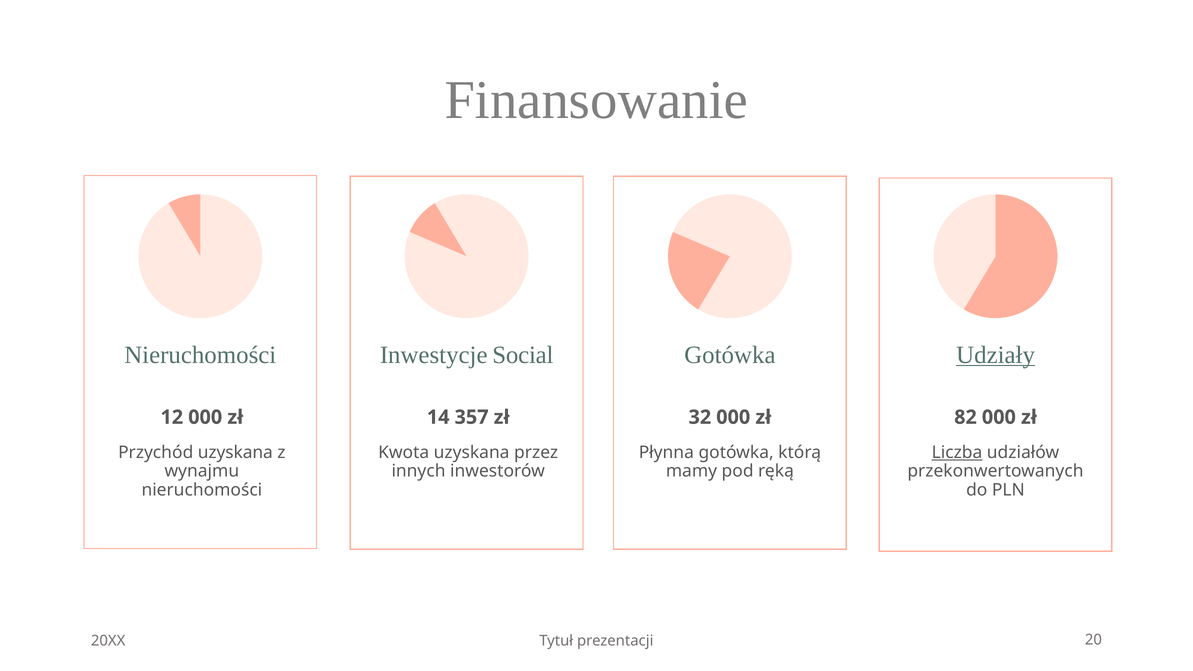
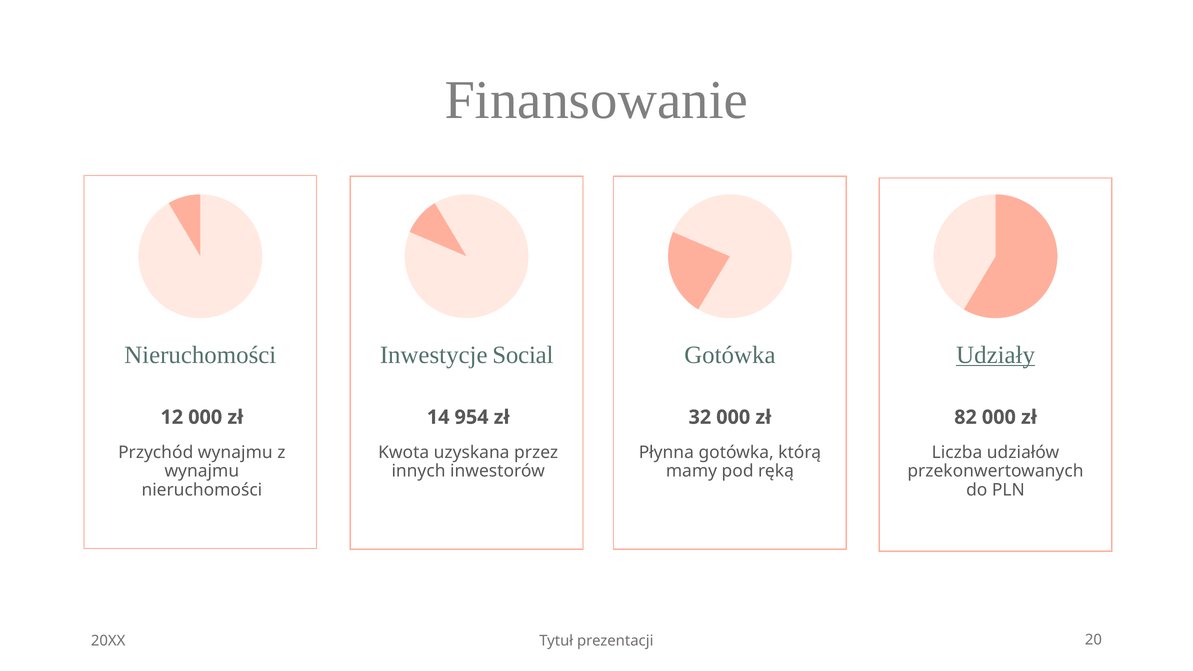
357: 357 -> 954 (472, 417)
Przychód uzyskana: uzyskana -> wynajmu (235, 452)
Liczba underline: present -> none (957, 452)
